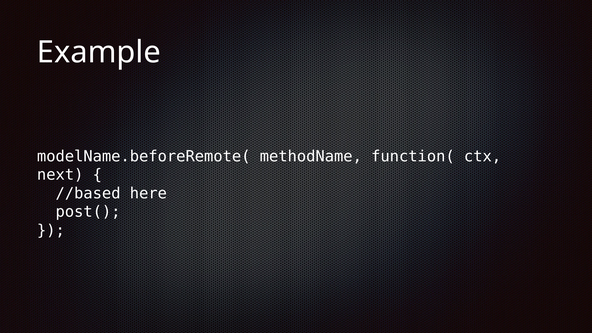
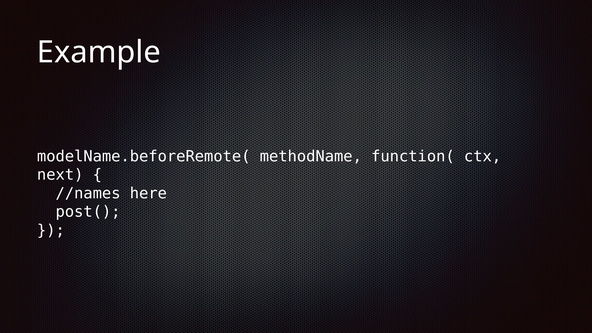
//based: //based -> //names (88, 193)
